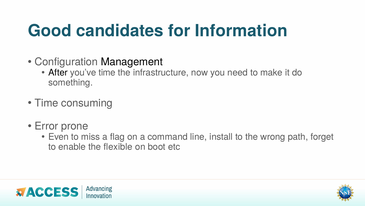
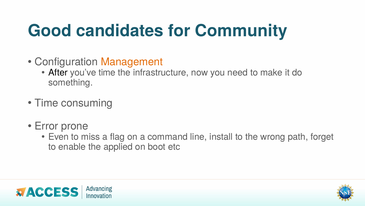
Information: Information -> Community (241, 31)
Management colour: black -> orange (132, 62)
flexible: flexible -> applied (118, 146)
